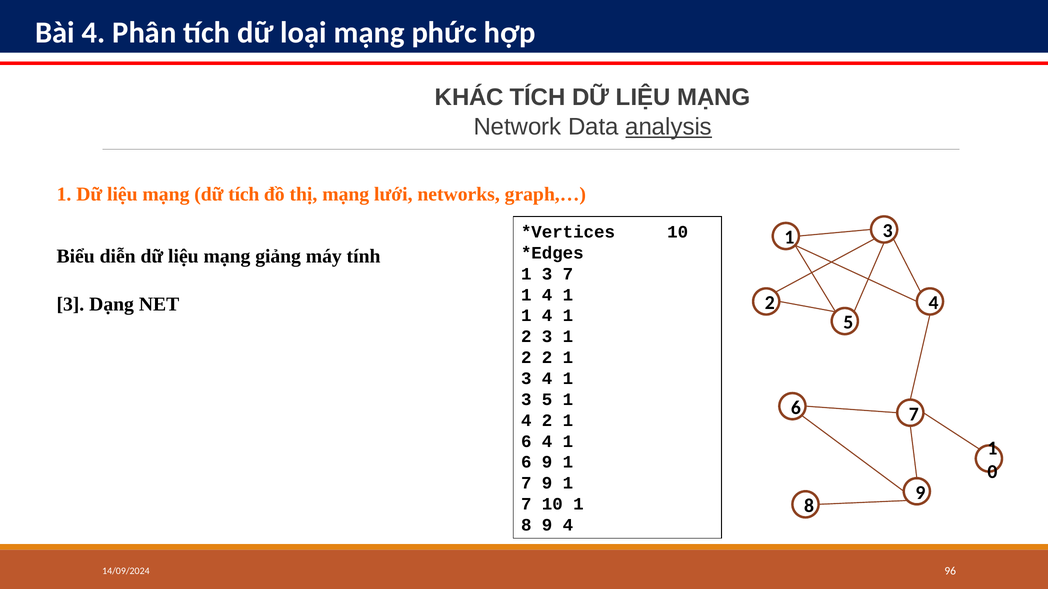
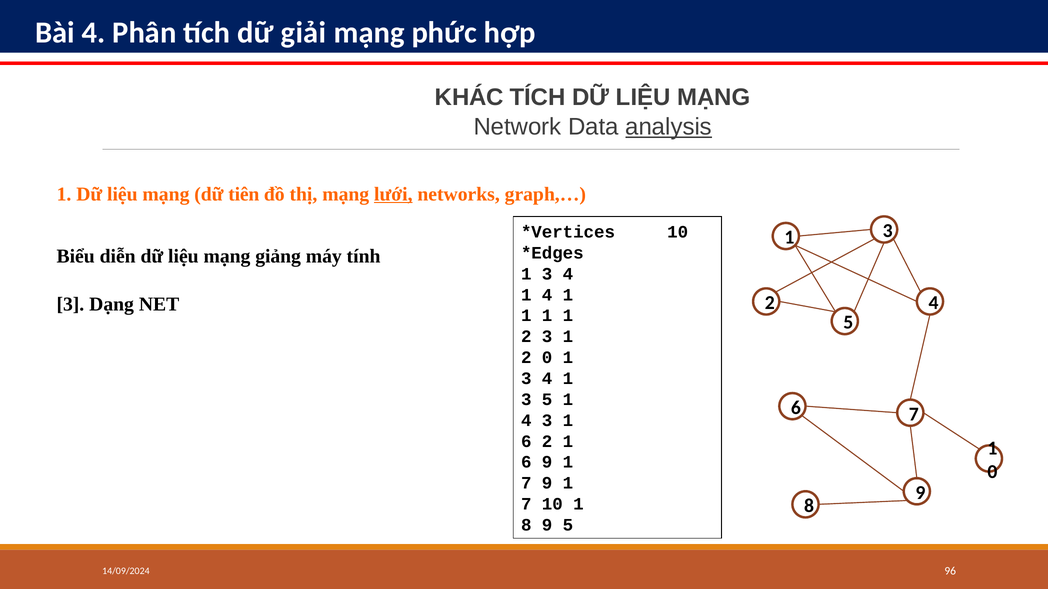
loại: loại -> giải (304, 32)
dữ tích: tích -> tiên (244, 194)
lưới underline: none -> present (393, 194)
7: 7 -> 4 (568, 274)
4: 4 -> 1 (547, 316)
2 2: 2 -> 0 (547, 358)
4 2: 2 -> 3 (547, 421)
6 4: 4 -> 2 (547, 442)
9 4: 4 -> 5 (568, 525)
